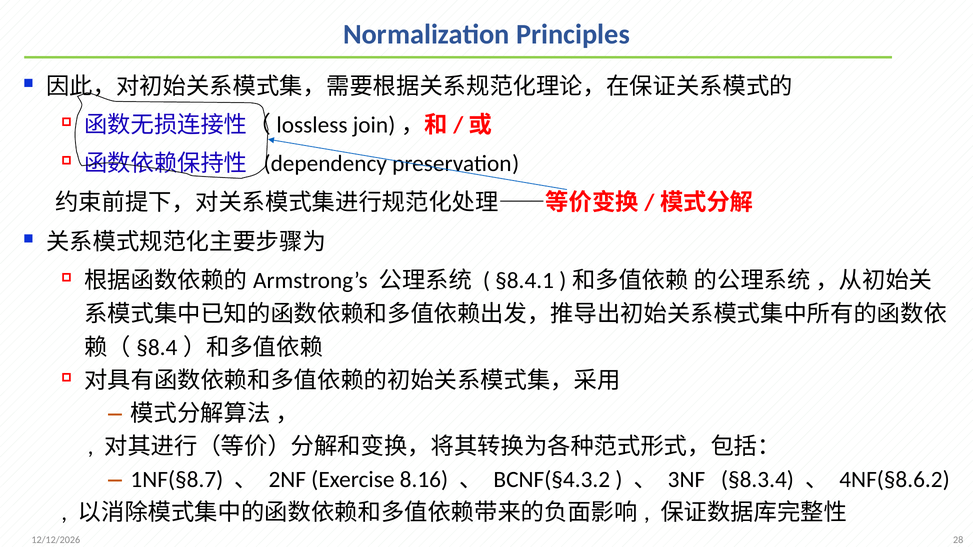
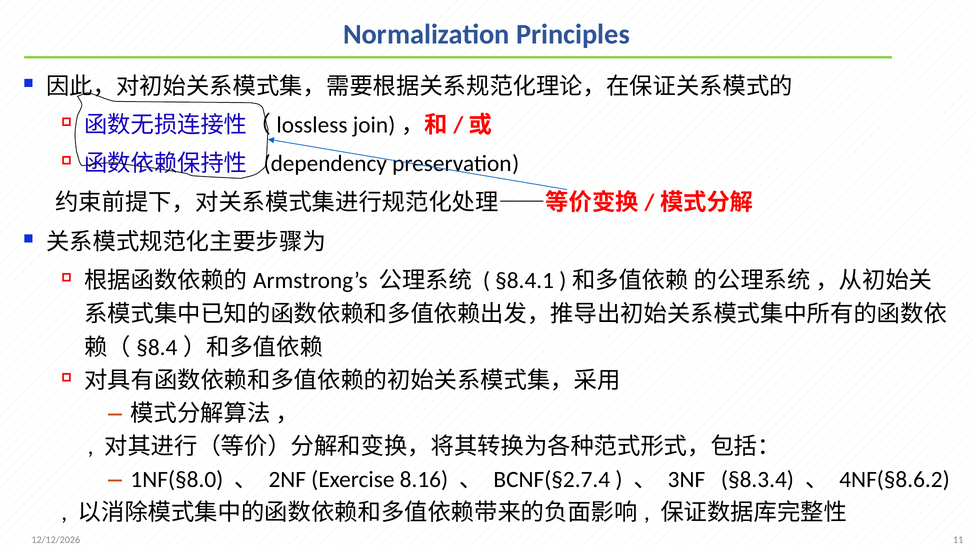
1NF(§8.7: 1NF(§8.7 -> 1NF(§8.0 (177, 480)
BCNF(§4.3.2: BCNF(§4.3.2 -> BCNF(§2.7.4 (552, 480)
28: 28 -> 11 (958, 540)
